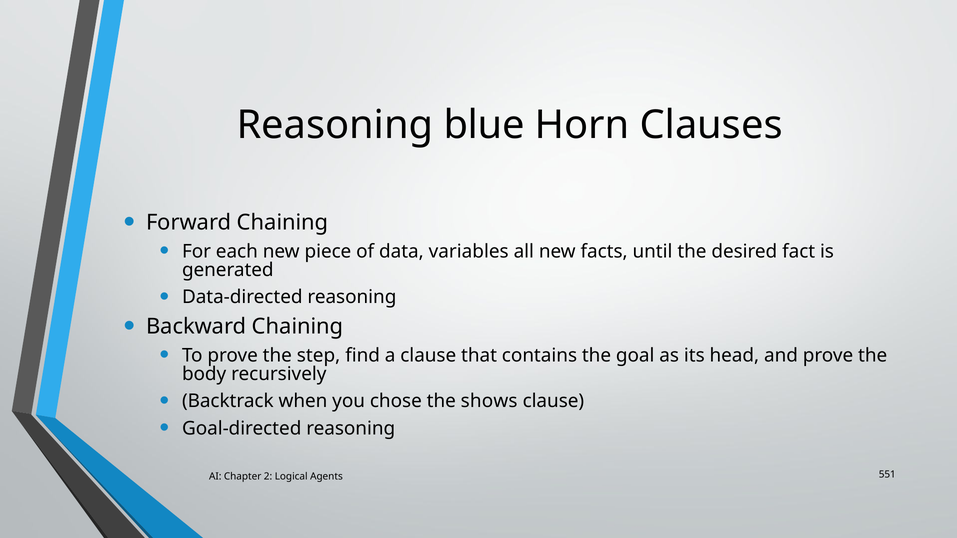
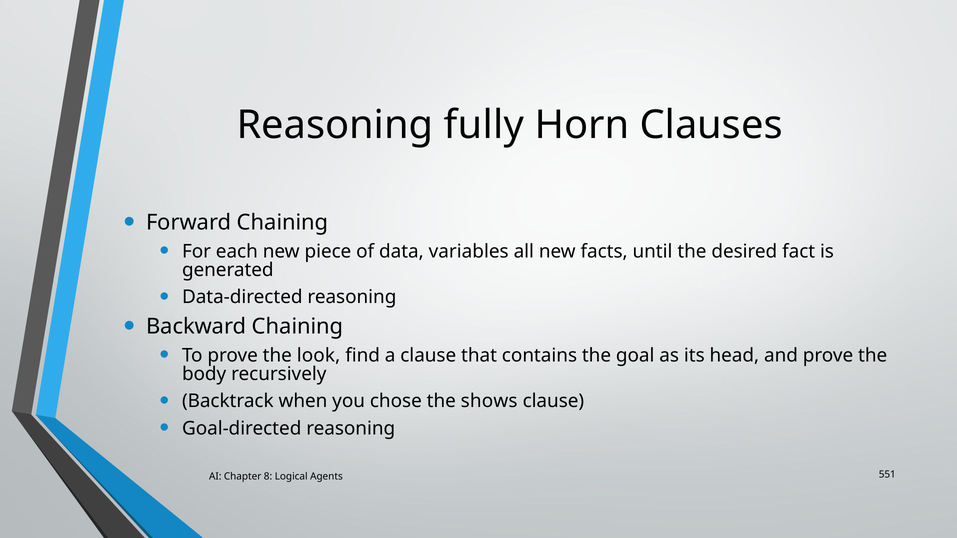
blue: blue -> fully (484, 125)
step: step -> look (318, 356)
2: 2 -> 8 (268, 477)
